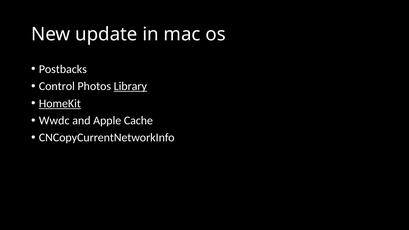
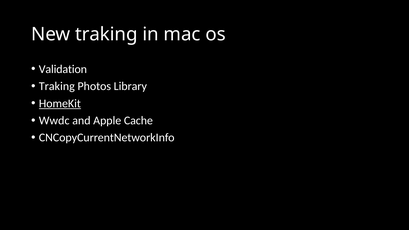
New update: update -> traking (106, 34)
Postbacks: Postbacks -> Validation (63, 69)
Control: Control -> Traking (57, 86)
Library underline: present -> none (130, 86)
